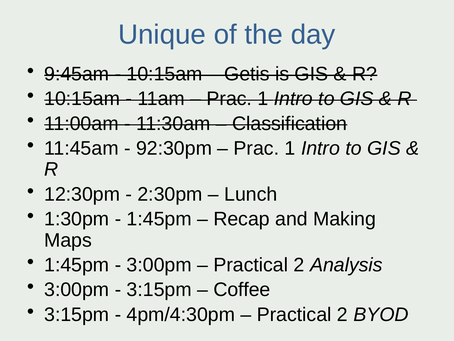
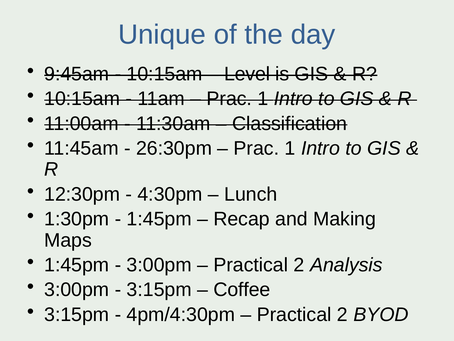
Getis: Getis -> Level (247, 74)
92:30pm: 92:30pm -> 26:30pm (174, 148)
2:30pm: 2:30pm -> 4:30pm (170, 194)
